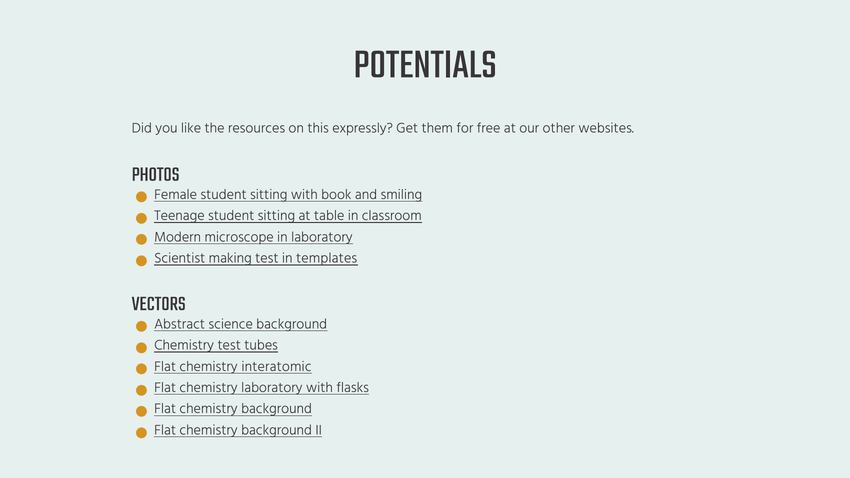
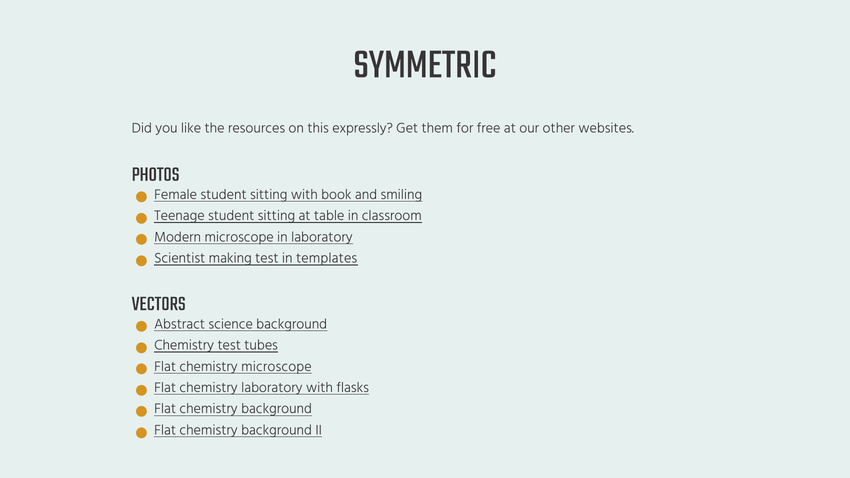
POTENTIALS: POTENTIALS -> SYMMETRIC (425, 63)
chemistry interatomic: interatomic -> microscope (276, 366)
